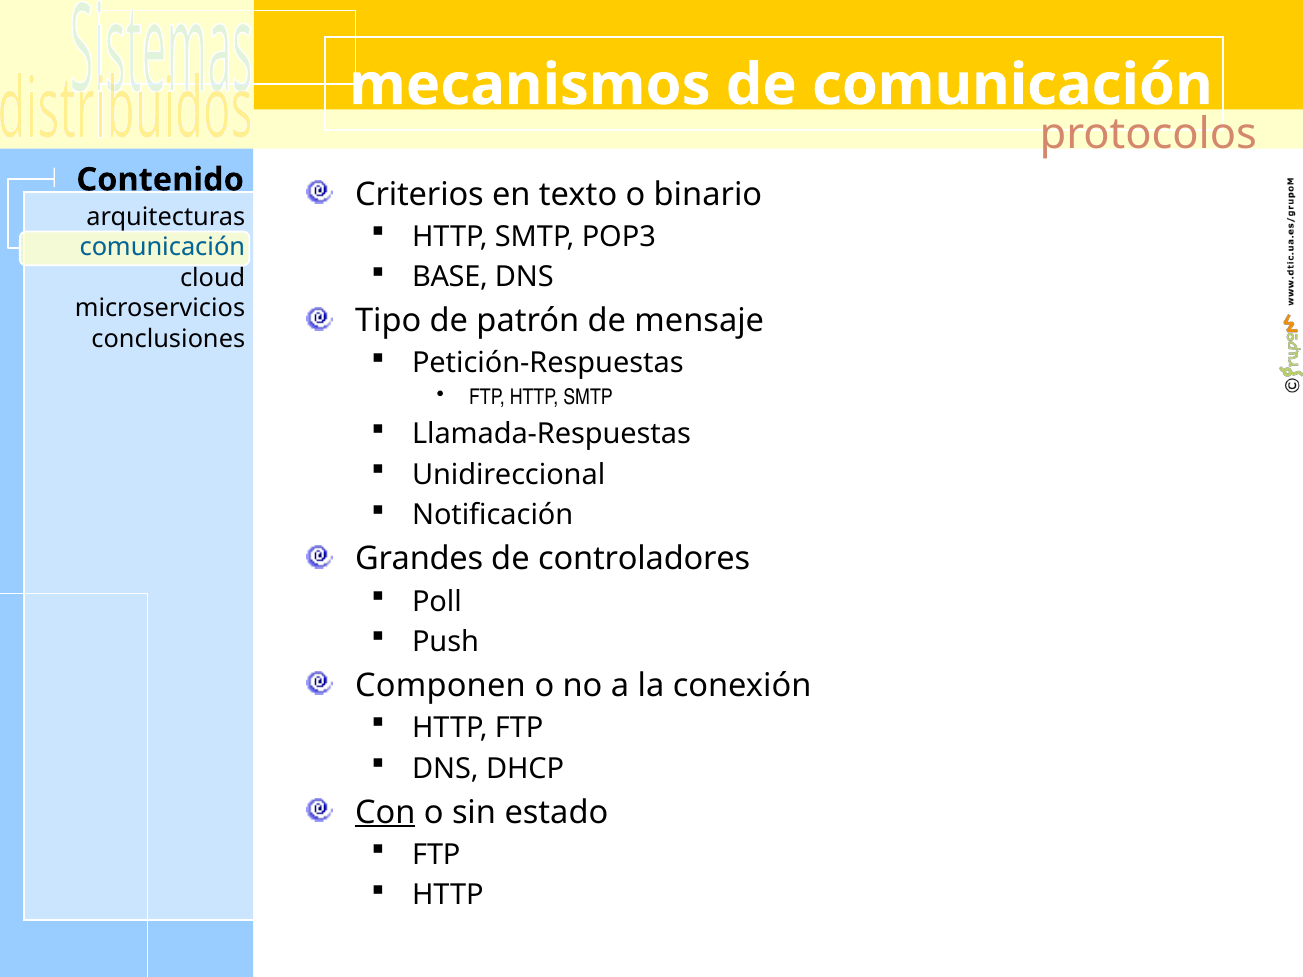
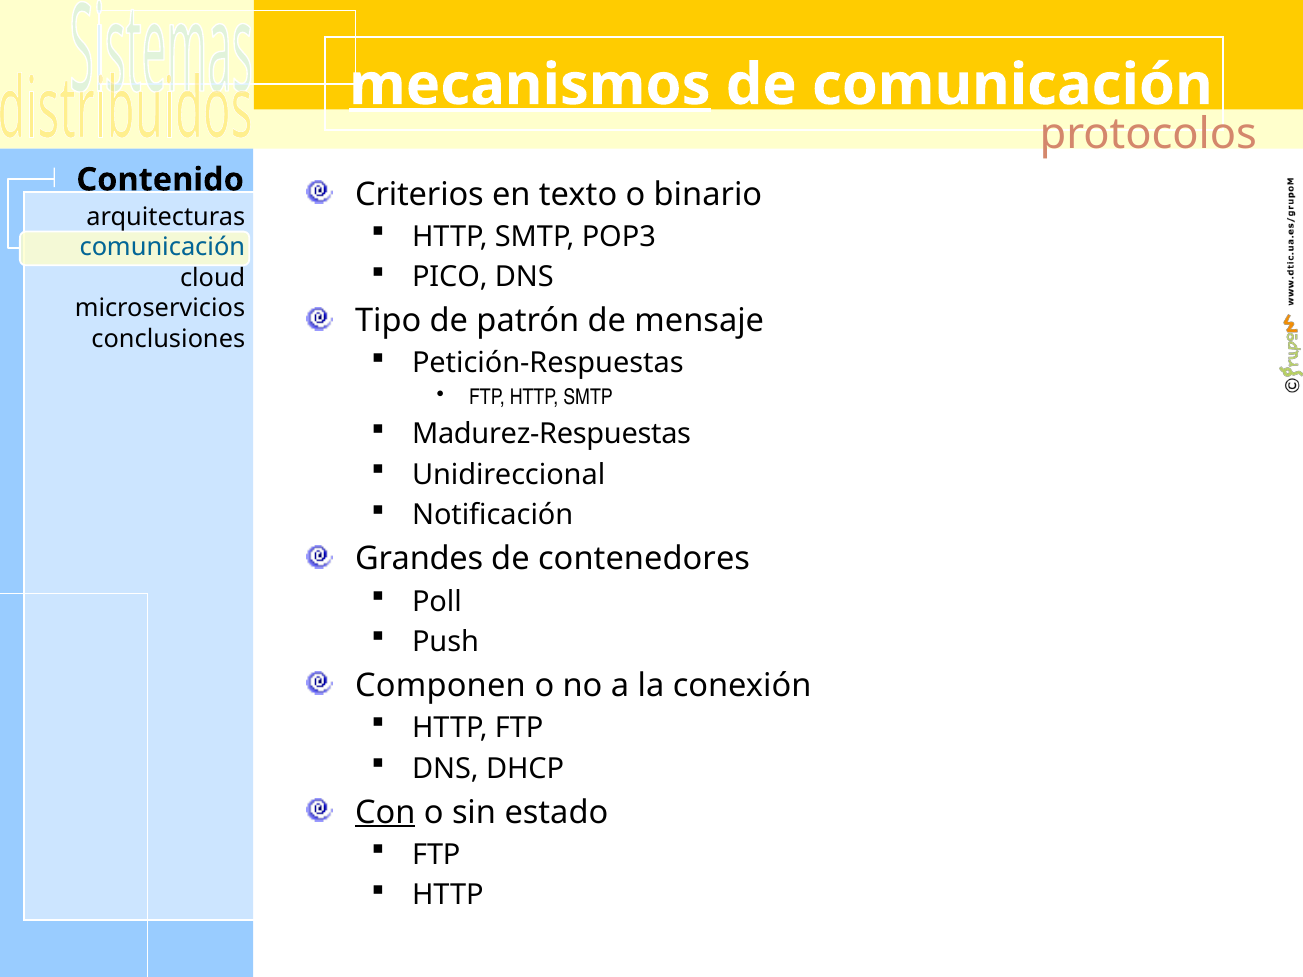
mecanismos underline: none -> present (530, 85)
BASE: BASE -> PICO (450, 277)
Llamada-Respuestas: Llamada-Respuestas -> Madurez-Respuestas (552, 434)
controladores: controladores -> contenedores (644, 559)
